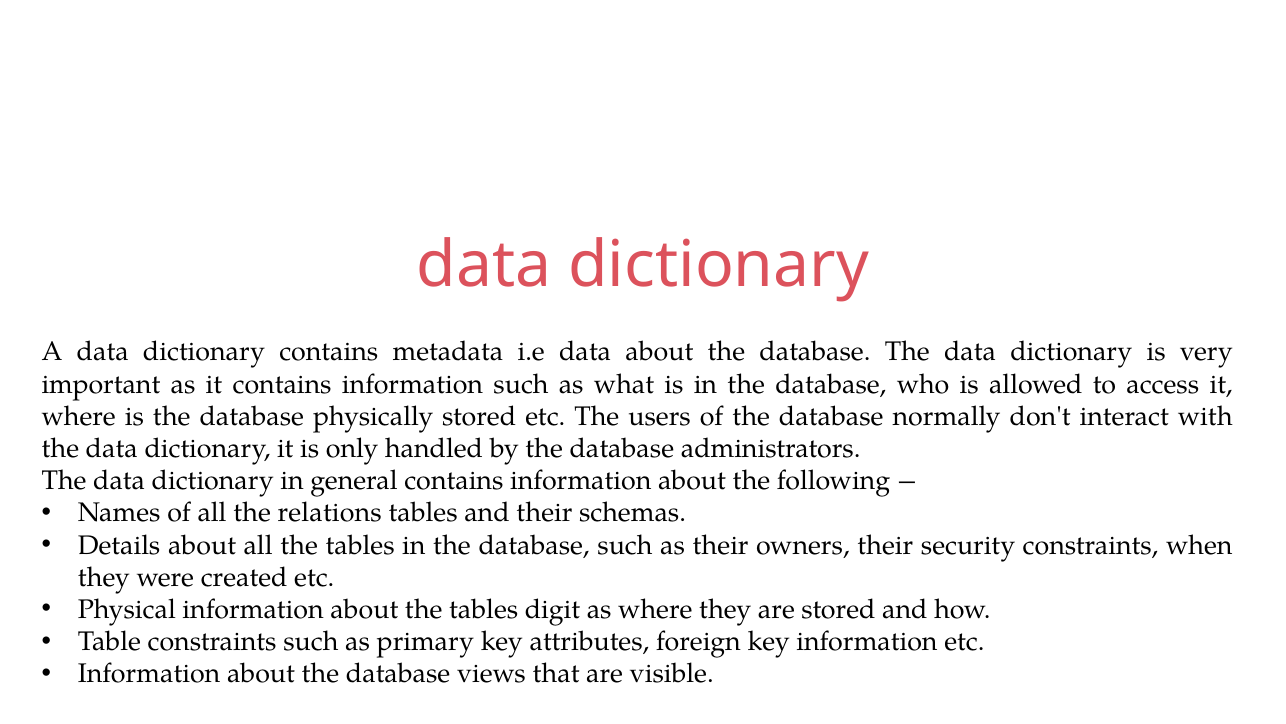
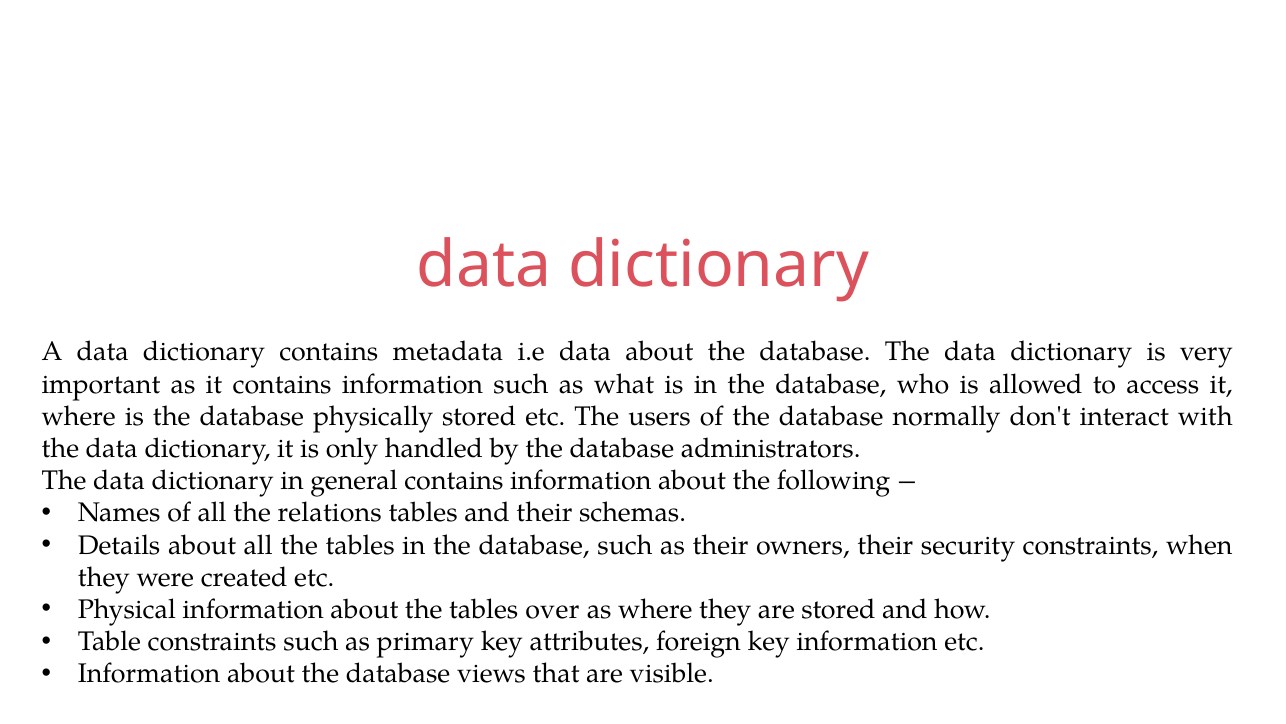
digit: digit -> over (552, 609)
